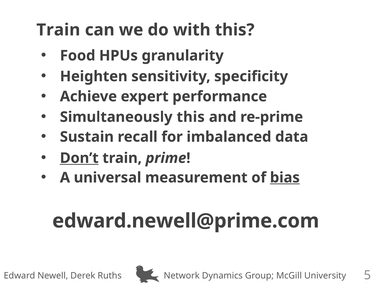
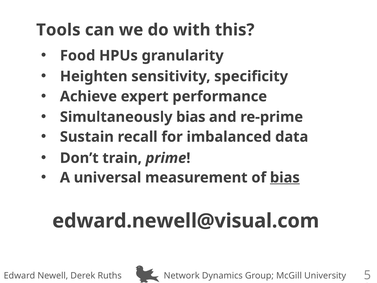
Train: Train -> Tools (58, 30)
Simultaneously this: this -> bias (191, 117)
Don’t underline: present -> none (79, 158)
edward.newell@prime.com: edward.newell@prime.com -> edward.newell@visual.com (186, 221)
